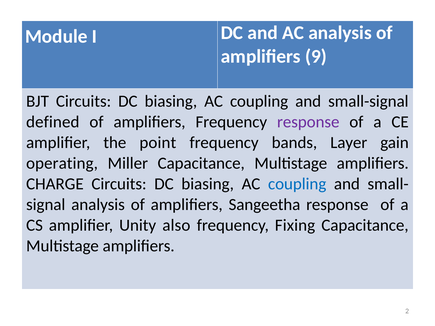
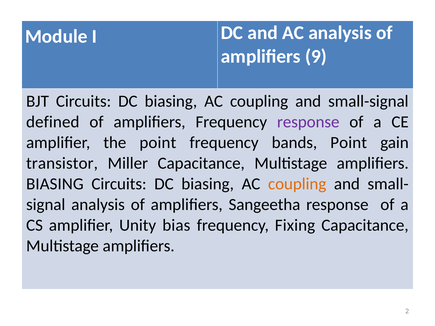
bands Layer: Layer -> Point (349, 143)
operating: operating -> transistor (62, 163)
CHARGE: CHARGE -> BIASING (55, 184)
coupling colour: blue -> orange (297, 184)
also: also -> bias (176, 225)
